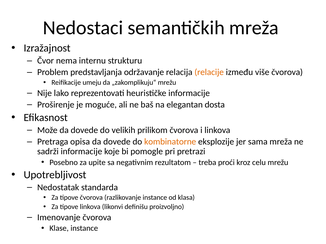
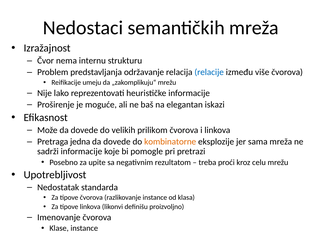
relacije colour: orange -> blue (209, 72)
dosta: dosta -> iskazi (215, 105)
opisa: opisa -> jedna (80, 142)
